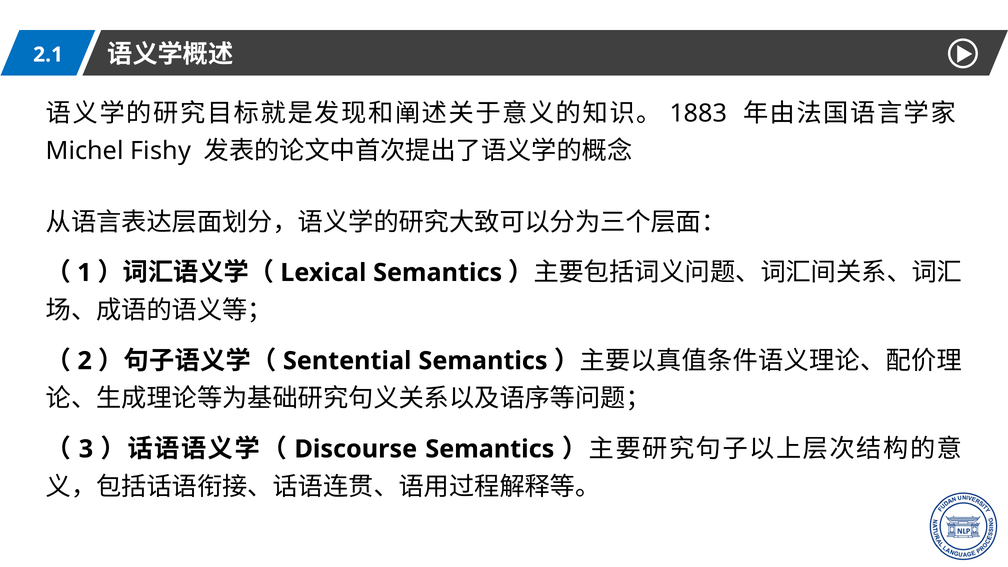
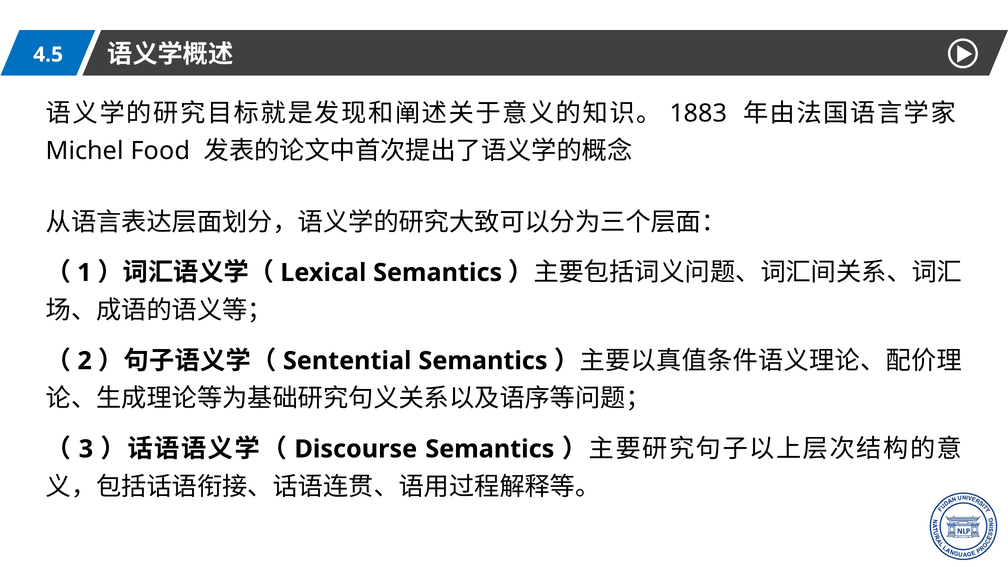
2.1: 2.1 -> 4.5 (48, 55)
Fishy: Fishy -> Food (161, 151)
